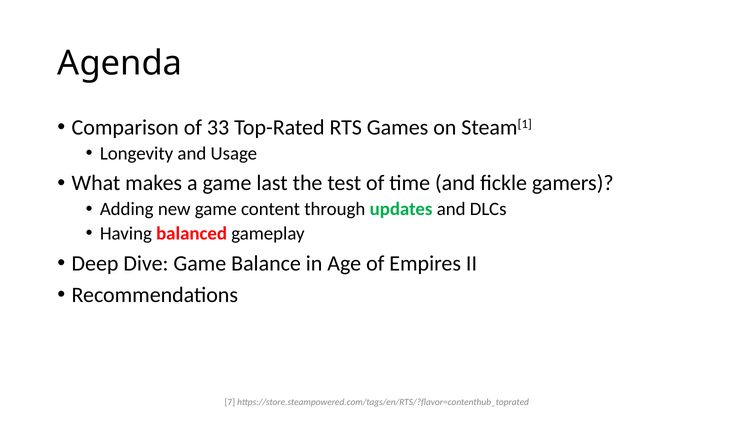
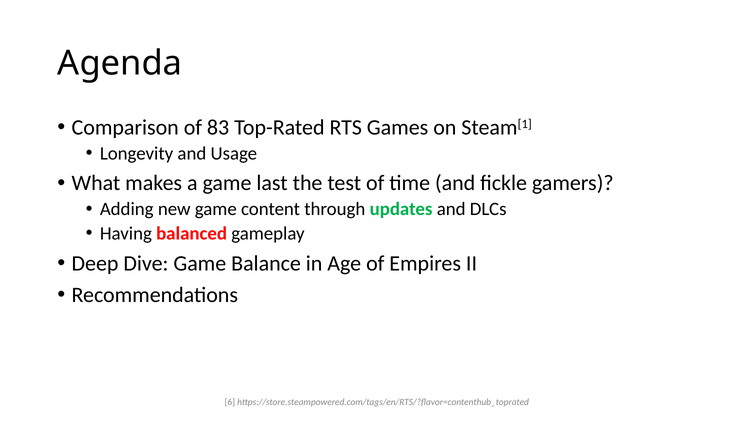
33: 33 -> 83 (218, 127)
7: 7 -> 6 (230, 402)
